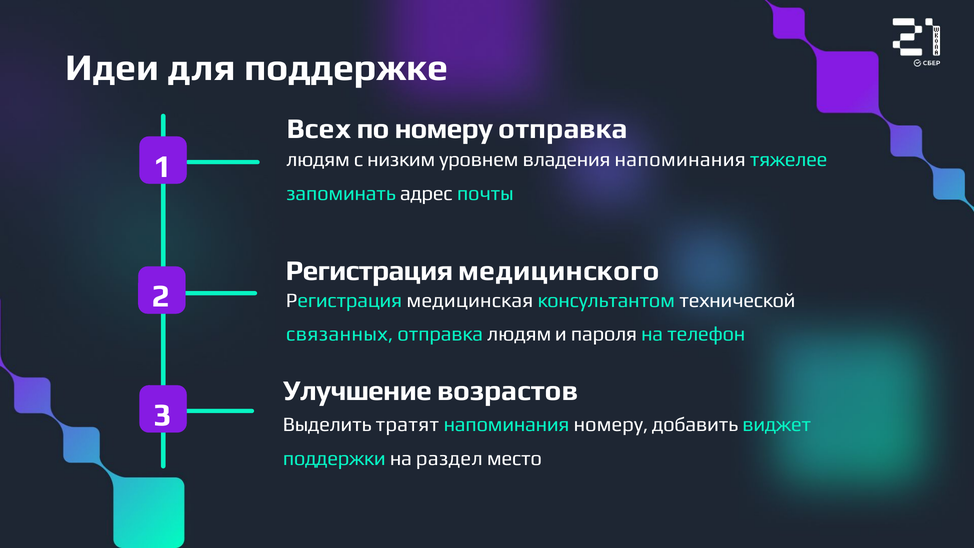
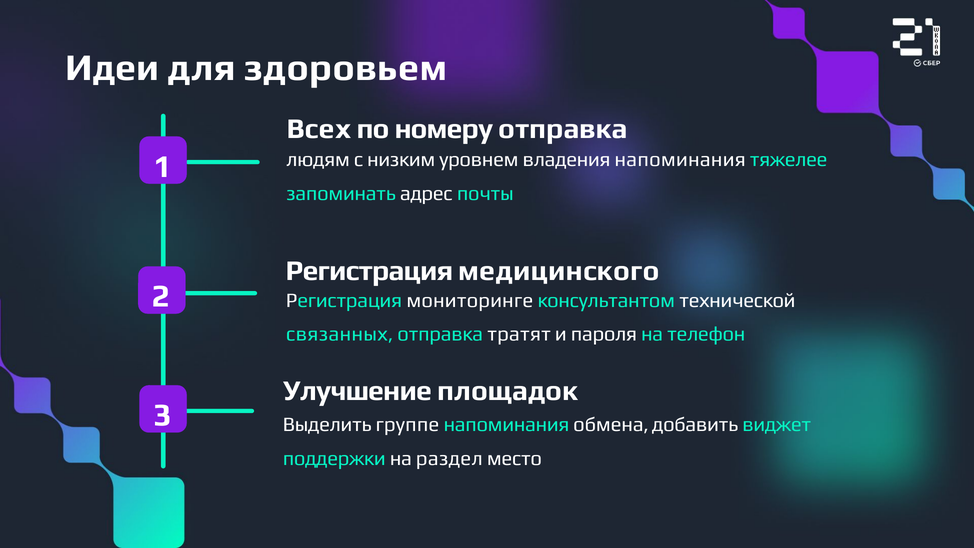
поддержке: поддержке -> здоровьем (346, 68)
медицинская: медицинская -> мониторинге (470, 300)
людям: людям -> тратят (519, 334)
возрастов: возрастов -> площадок (508, 391)
тратят: тратят -> группе (407, 425)
напоминания номеру: номеру -> обмена (611, 425)
